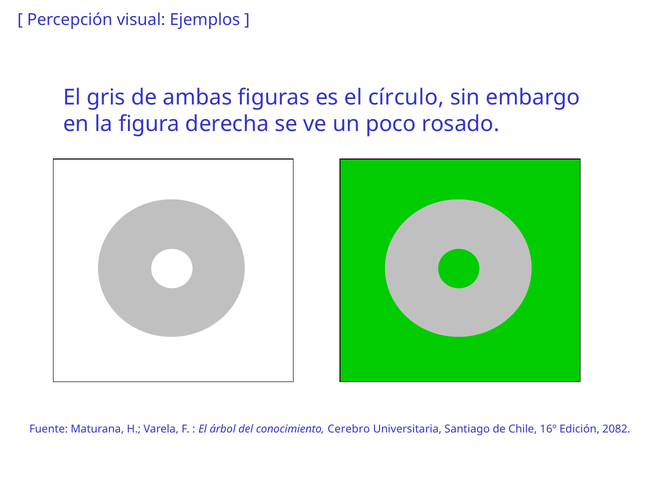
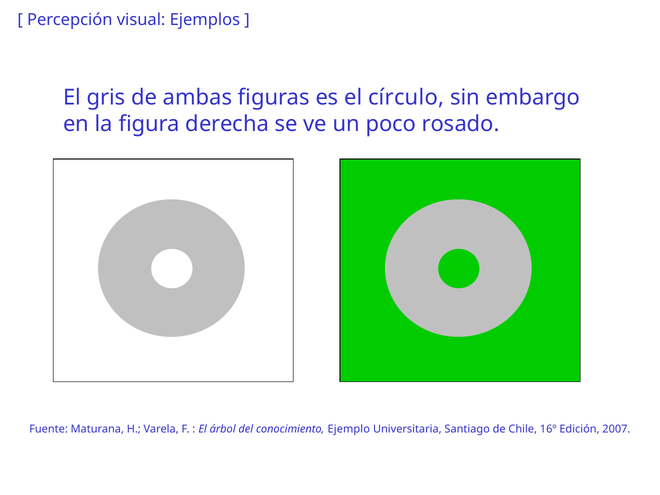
Cerebro: Cerebro -> Ejemplo (349, 429)
2082: 2082 -> 2007 (616, 429)
